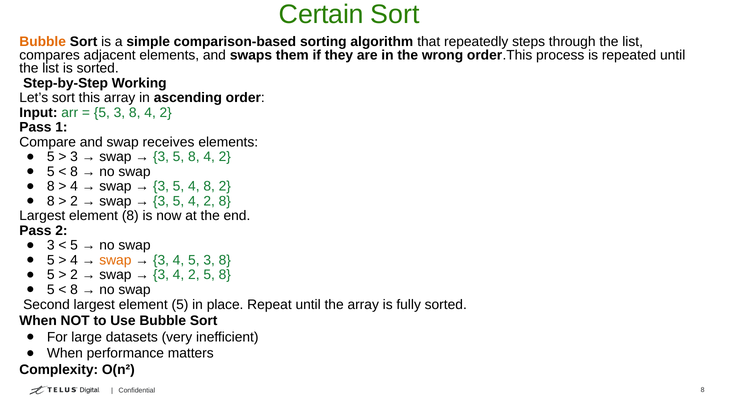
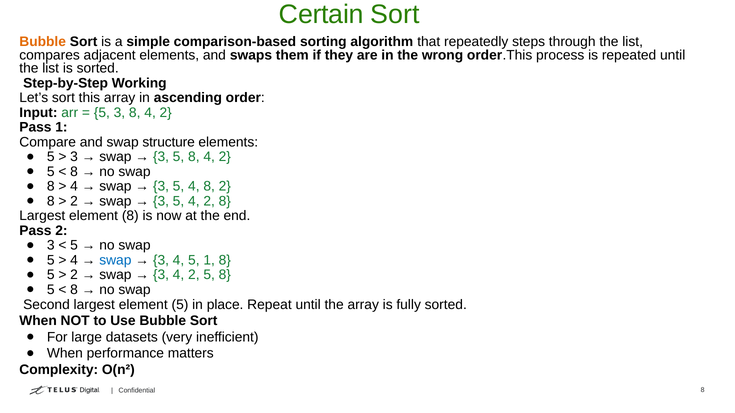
receives: receives -> structure (169, 142)
swap colour: orange -> blue (115, 260)
4 5 3: 3 -> 1 (209, 260)
